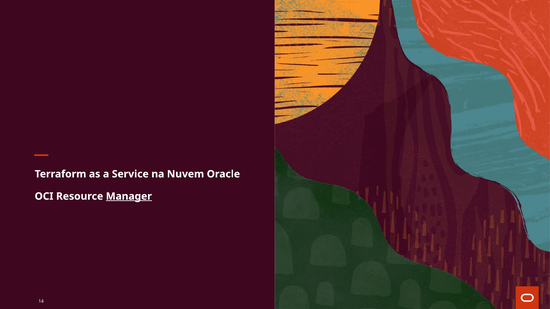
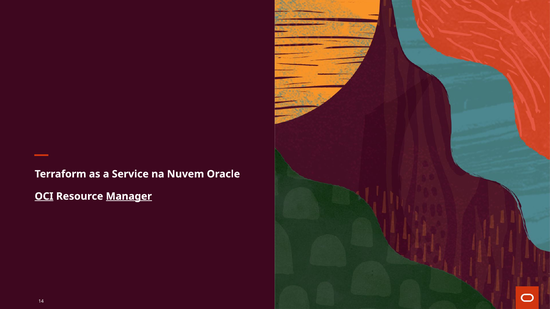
OCI underline: none -> present (44, 197)
